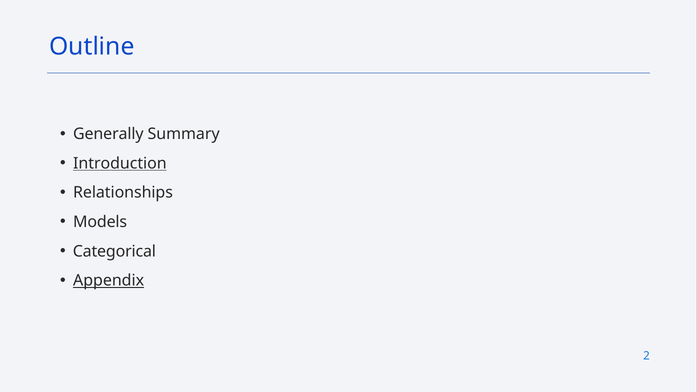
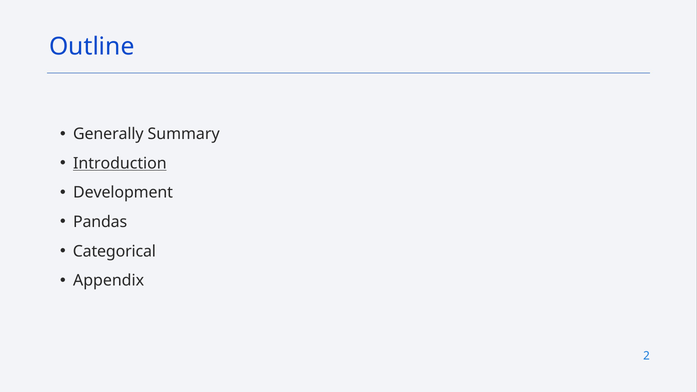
Relationships: Relationships -> Development (123, 193)
Models: Models -> Pandas (100, 222)
Appendix underline: present -> none (109, 281)
